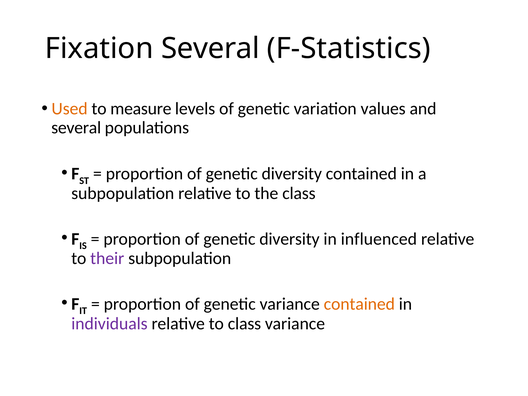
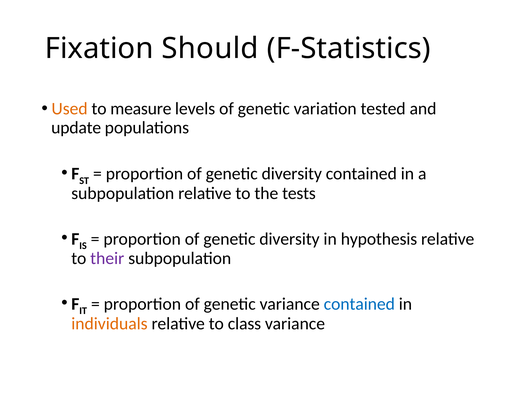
Fixation Several: Several -> Should (210, 49)
values: values -> tested (383, 109)
several: several -> update (76, 128)
the class: class -> tests (299, 193)
influenced: influenced -> hypothesis (379, 239)
contained colour: orange -> blue (359, 304)
individuals colour: purple -> orange (109, 324)
